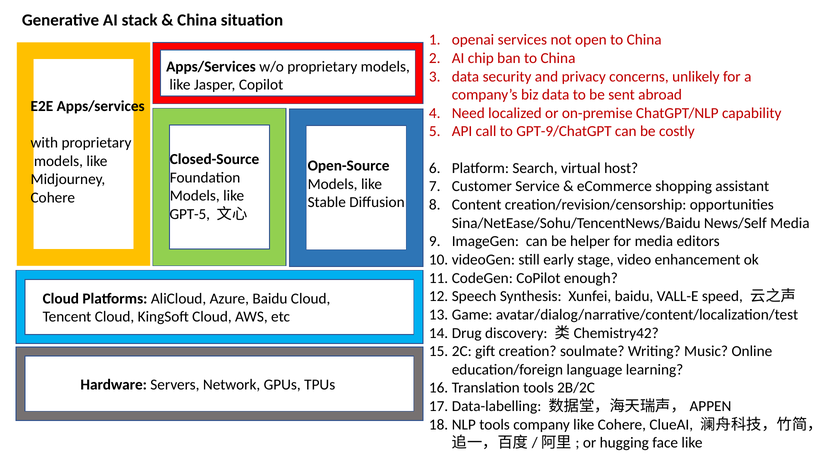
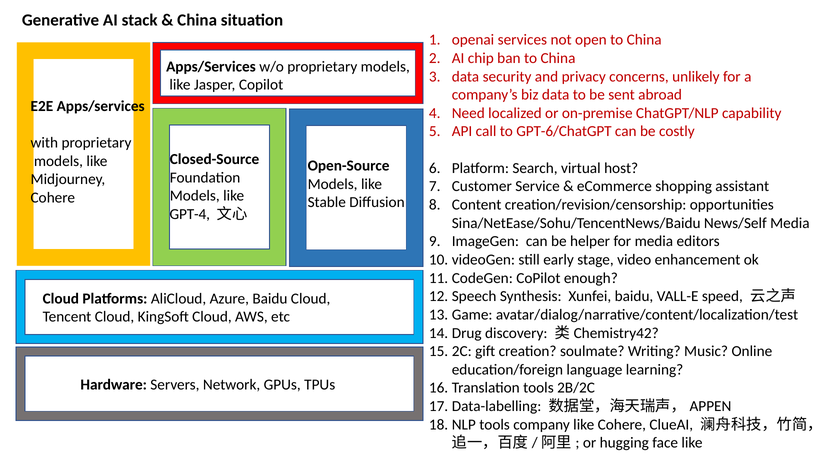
GPT-9/ChatGPT: GPT-9/ChatGPT -> GPT-6/ChatGPT (564, 131)
GPT-5: GPT-5 -> GPT-4 (190, 214)
